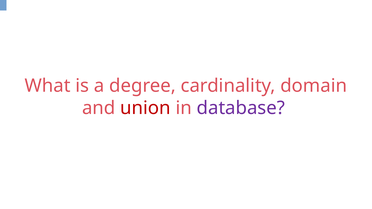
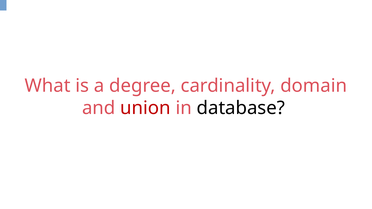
database colour: purple -> black (241, 108)
